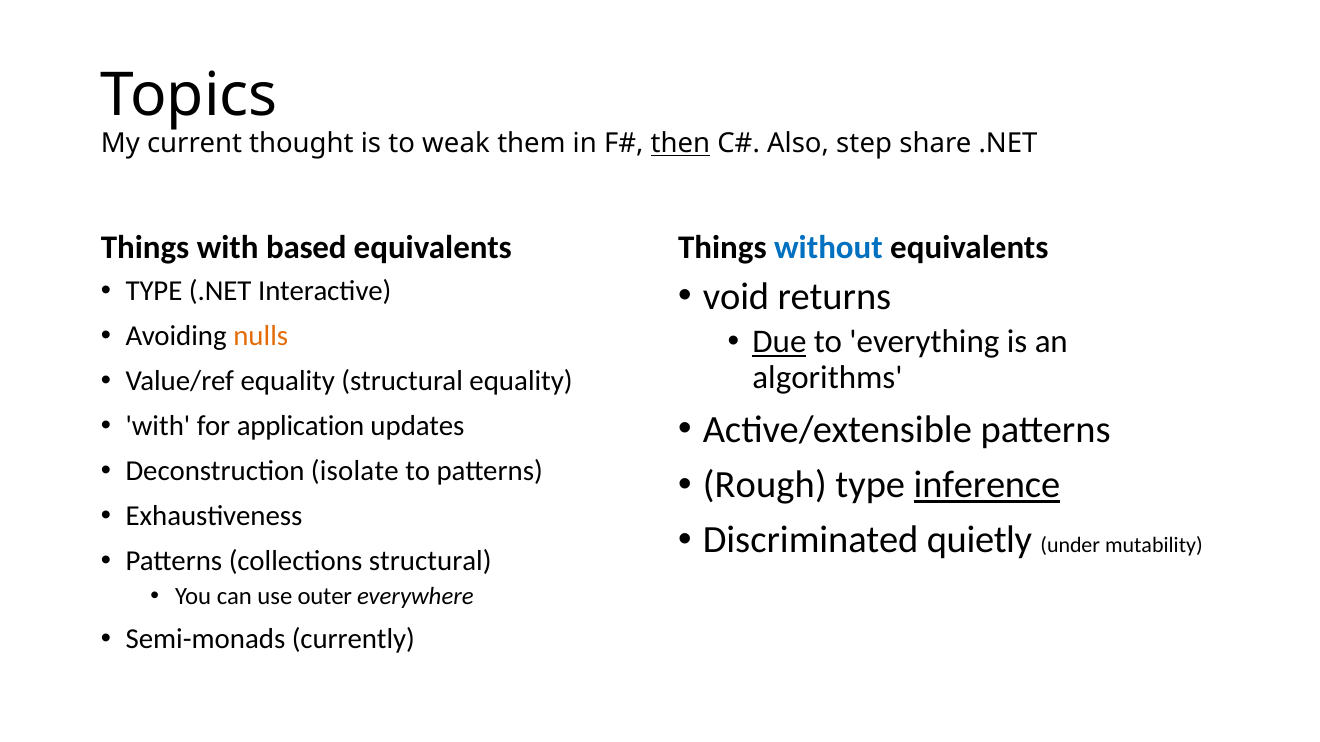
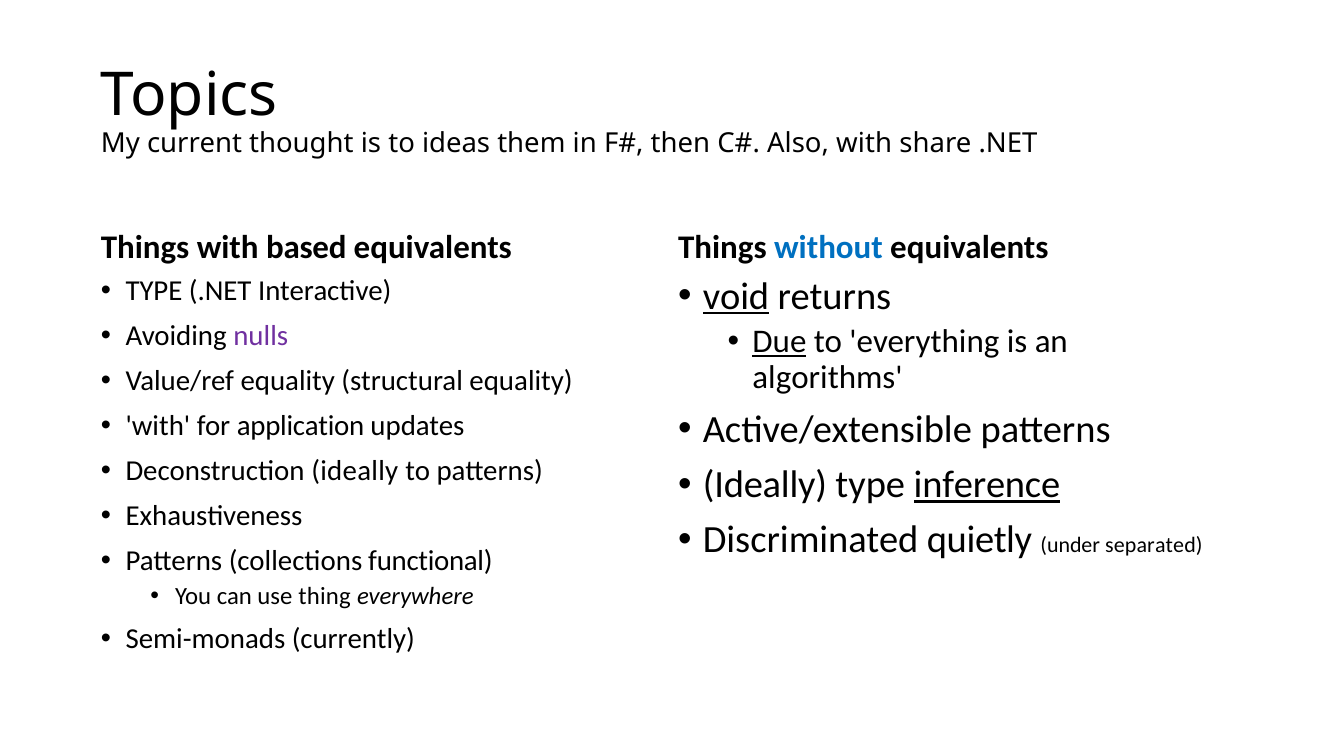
weak: weak -> ideas (456, 144)
then underline: present -> none (680, 144)
Also step: step -> with (864, 144)
void underline: none -> present (736, 297)
nulls colour: orange -> purple (261, 337)
Deconstruction isolate: isolate -> ideally (355, 471)
Rough: Rough -> Ideally (765, 485)
mutability: mutability -> separated (1154, 546)
collections structural: structural -> functional (430, 561)
outer: outer -> thing (325, 597)
